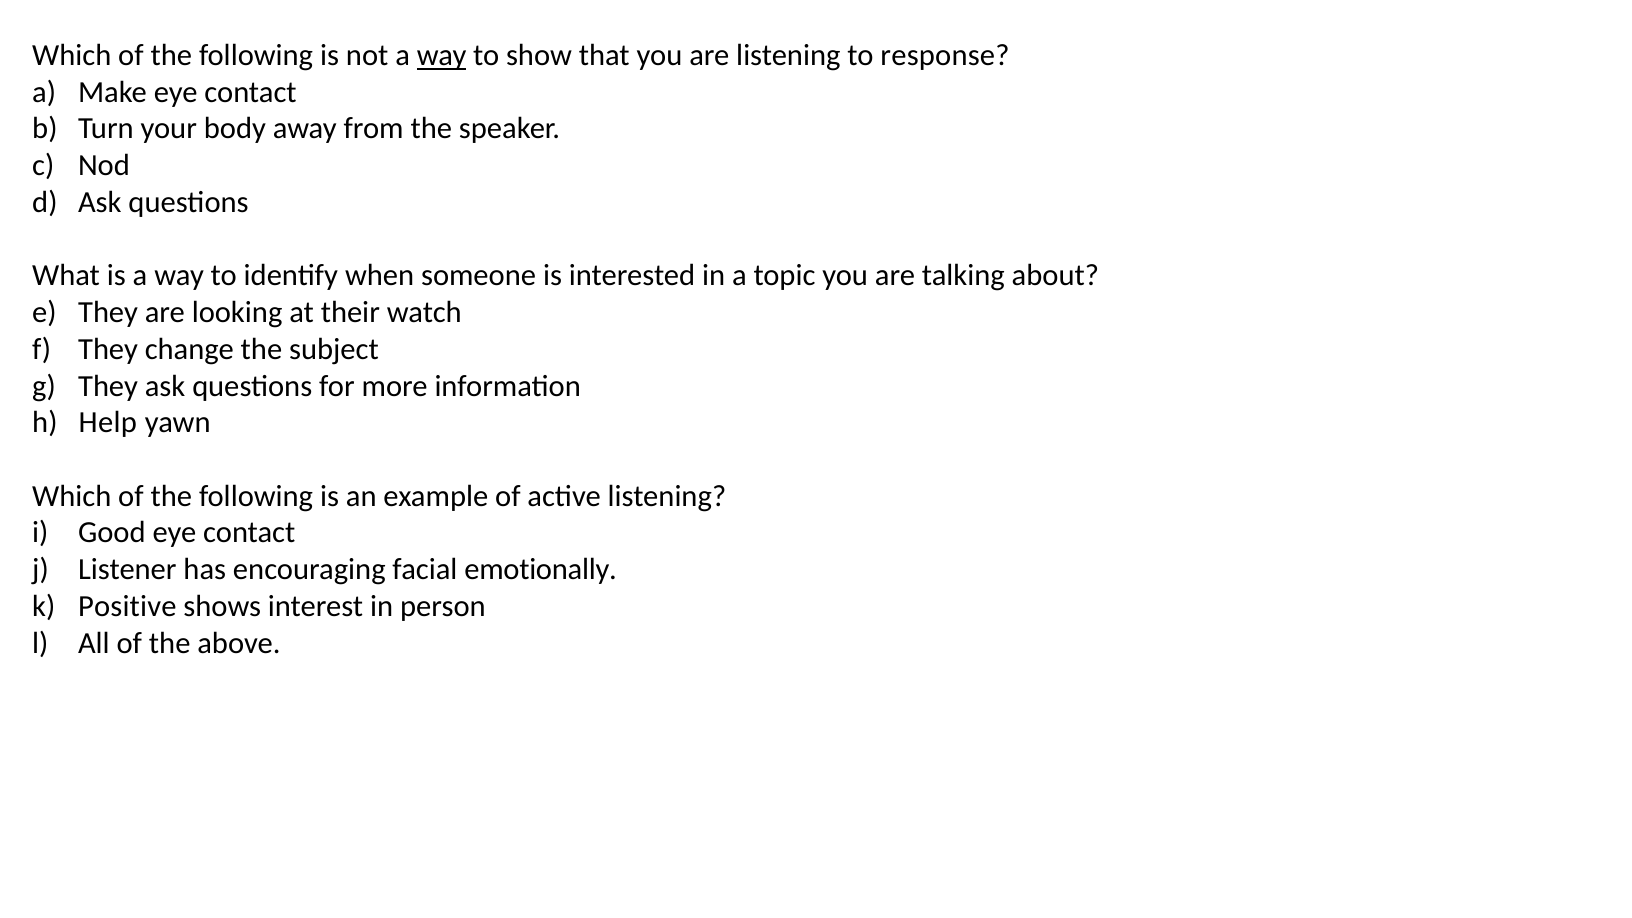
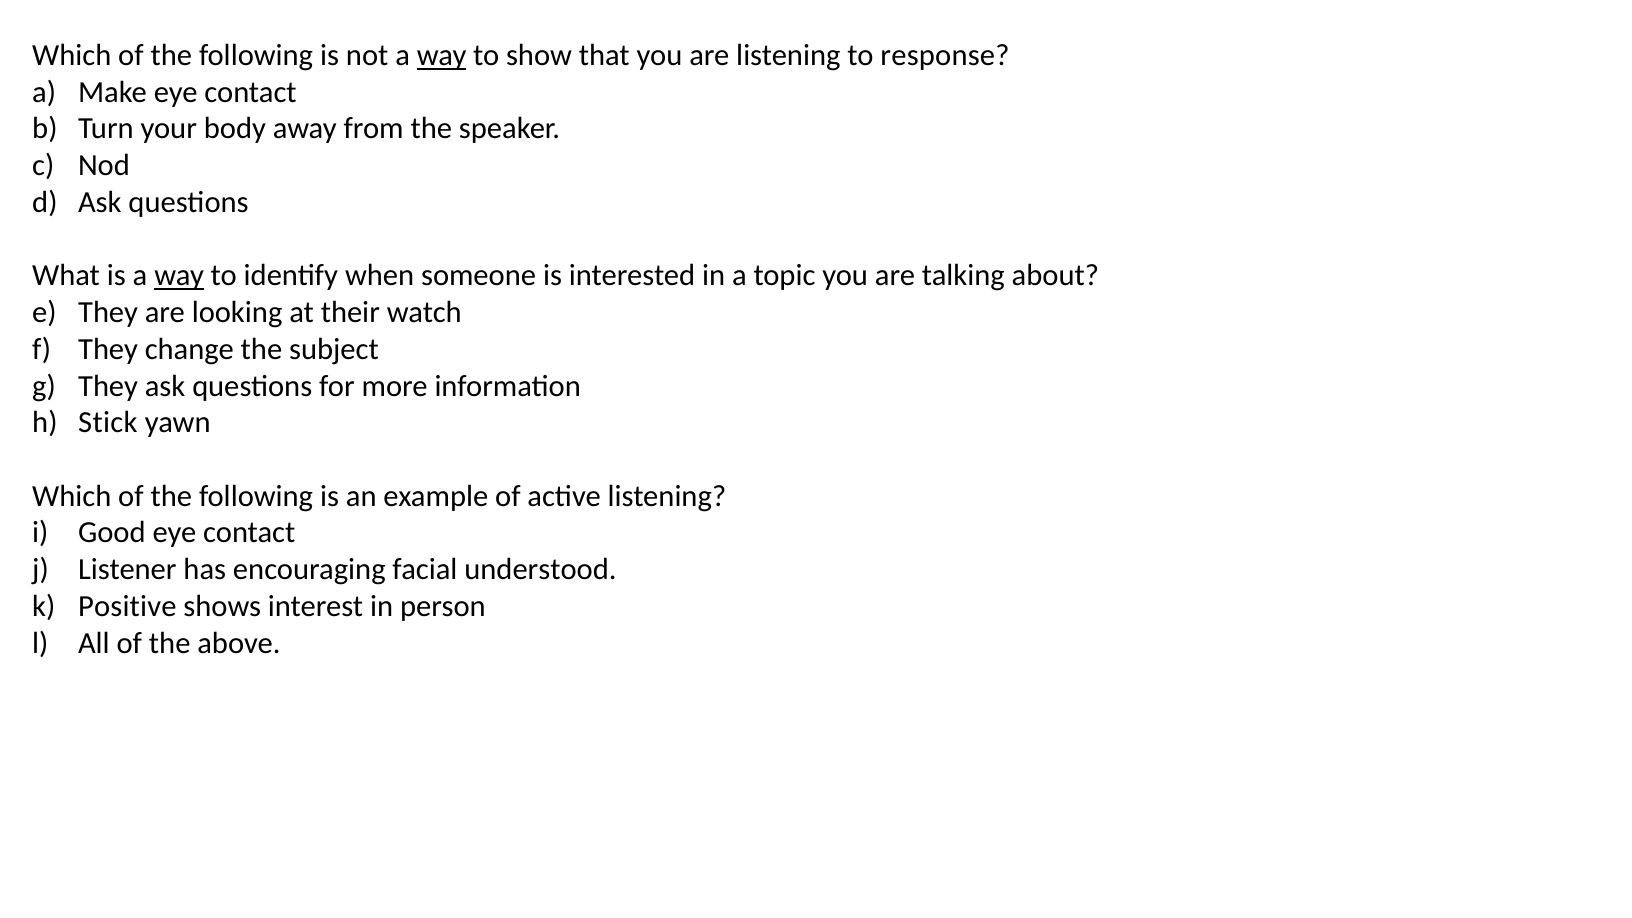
way underline: none -> present (179, 276)
Help: Help -> Stick (108, 423)
emotionally: emotionally -> understood (540, 570)
